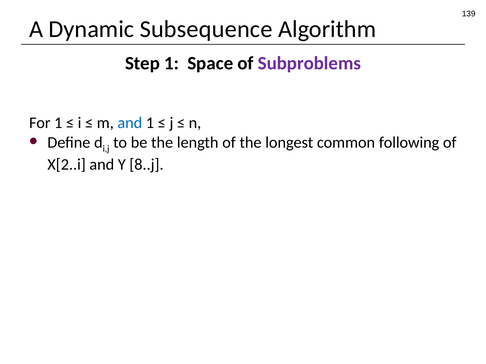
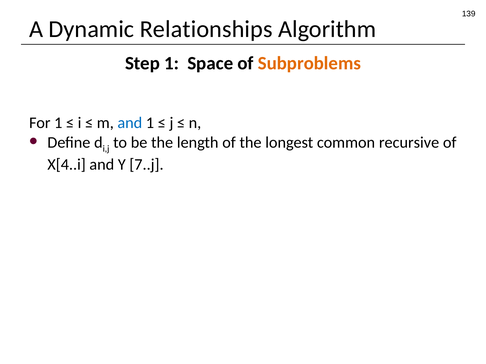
Subsequence: Subsequence -> Relationships (206, 29)
Subproblems colour: purple -> orange (309, 63)
following: following -> recursive (409, 143)
X[2..i: X[2..i -> X[4..i (67, 165)
8..j: 8..j -> 7..j (146, 165)
